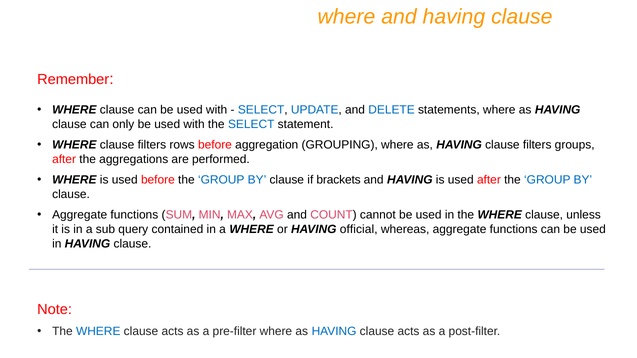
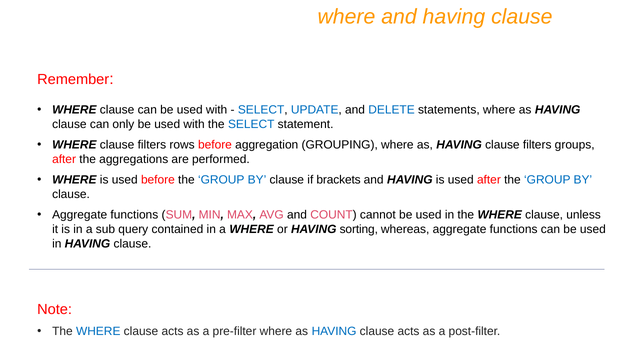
official: official -> sorting (359, 229)
